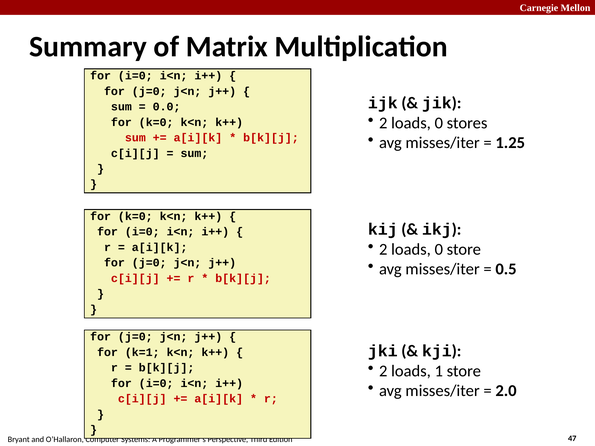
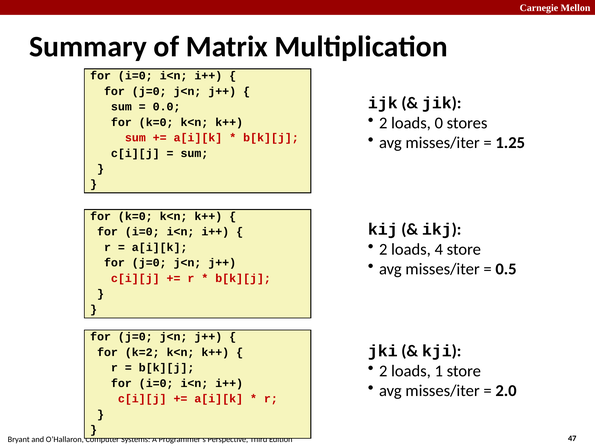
0: 0 -> 4 (439, 249)
k=1: k=1 -> k=2 (142, 352)
